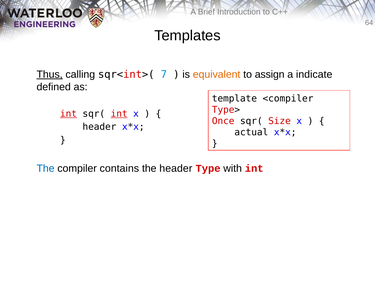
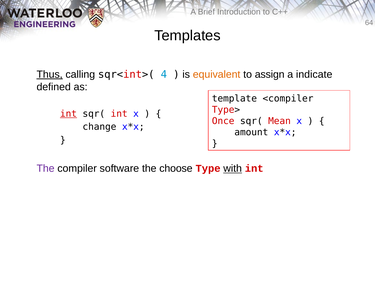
7: 7 -> 4 (164, 74)
int underline: present -> none (119, 114)
Size: Size -> Mean (280, 121)
header: header -> change (99, 127)
actual: actual -> amount (251, 132)
The colour: blue -> purple (46, 169)
contains: contains -> software (119, 169)
the header: header -> choose (176, 169)
with underline: none -> present (233, 169)
